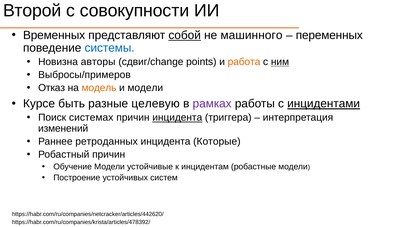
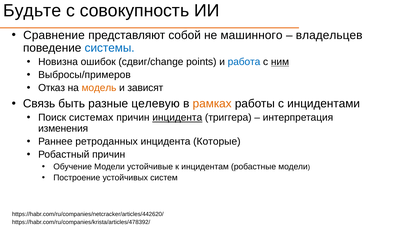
Второй: Второй -> Будьте (32, 11)
совокупности: совокупности -> совокупность (135, 11)
Временных: Временных -> Сравнение (54, 35)
собой underline: present -> none (185, 35)
переменных: переменных -> владельцев (329, 35)
авторы: авторы -> ошибок (98, 62)
работа colour: orange -> blue (244, 62)
и модели: модели -> зависят (145, 88)
Курсе: Курсе -> Связь (39, 104)
рамках colour: purple -> orange (212, 104)
инцидентами underline: present -> none (324, 104)
изменений: изменений -> изменения (63, 129)
